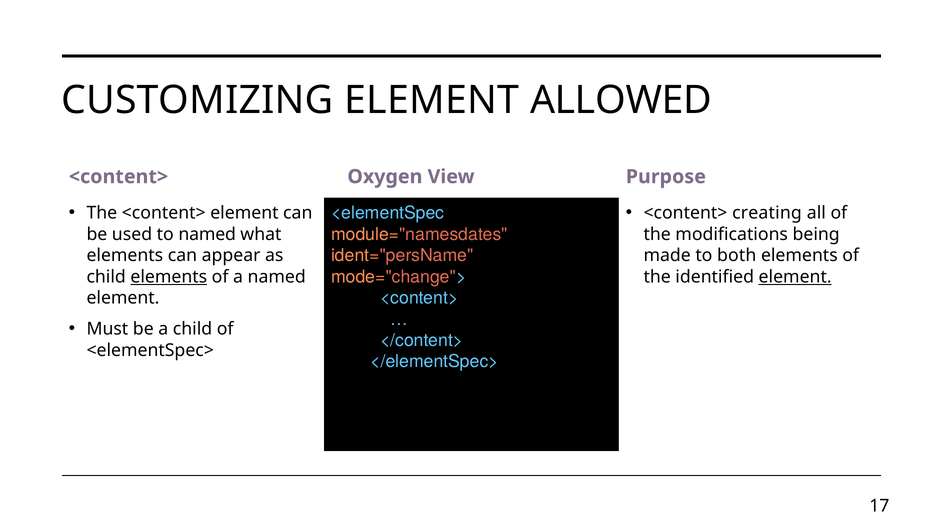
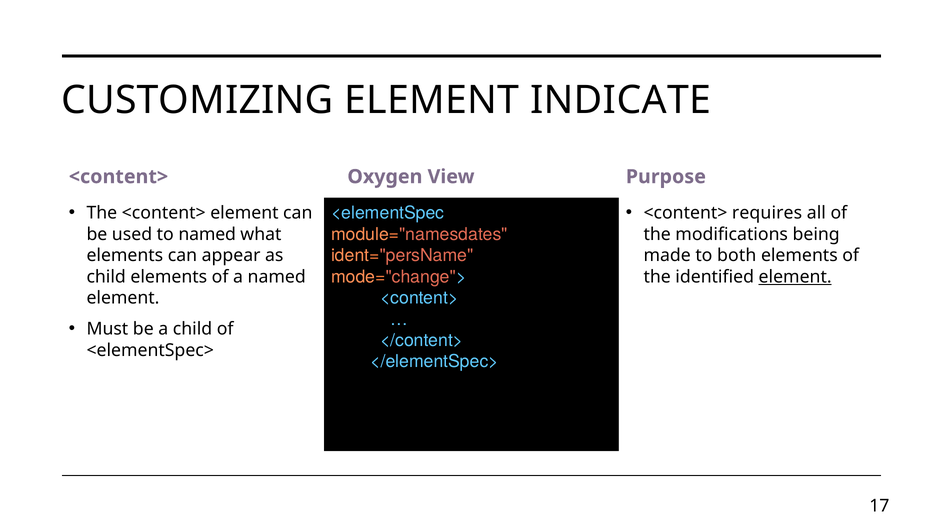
ALLOWED: ALLOWED -> INDICATE (621, 100)
creating: creating -> requires (767, 213)
elements underline: present -> none (169, 276)
